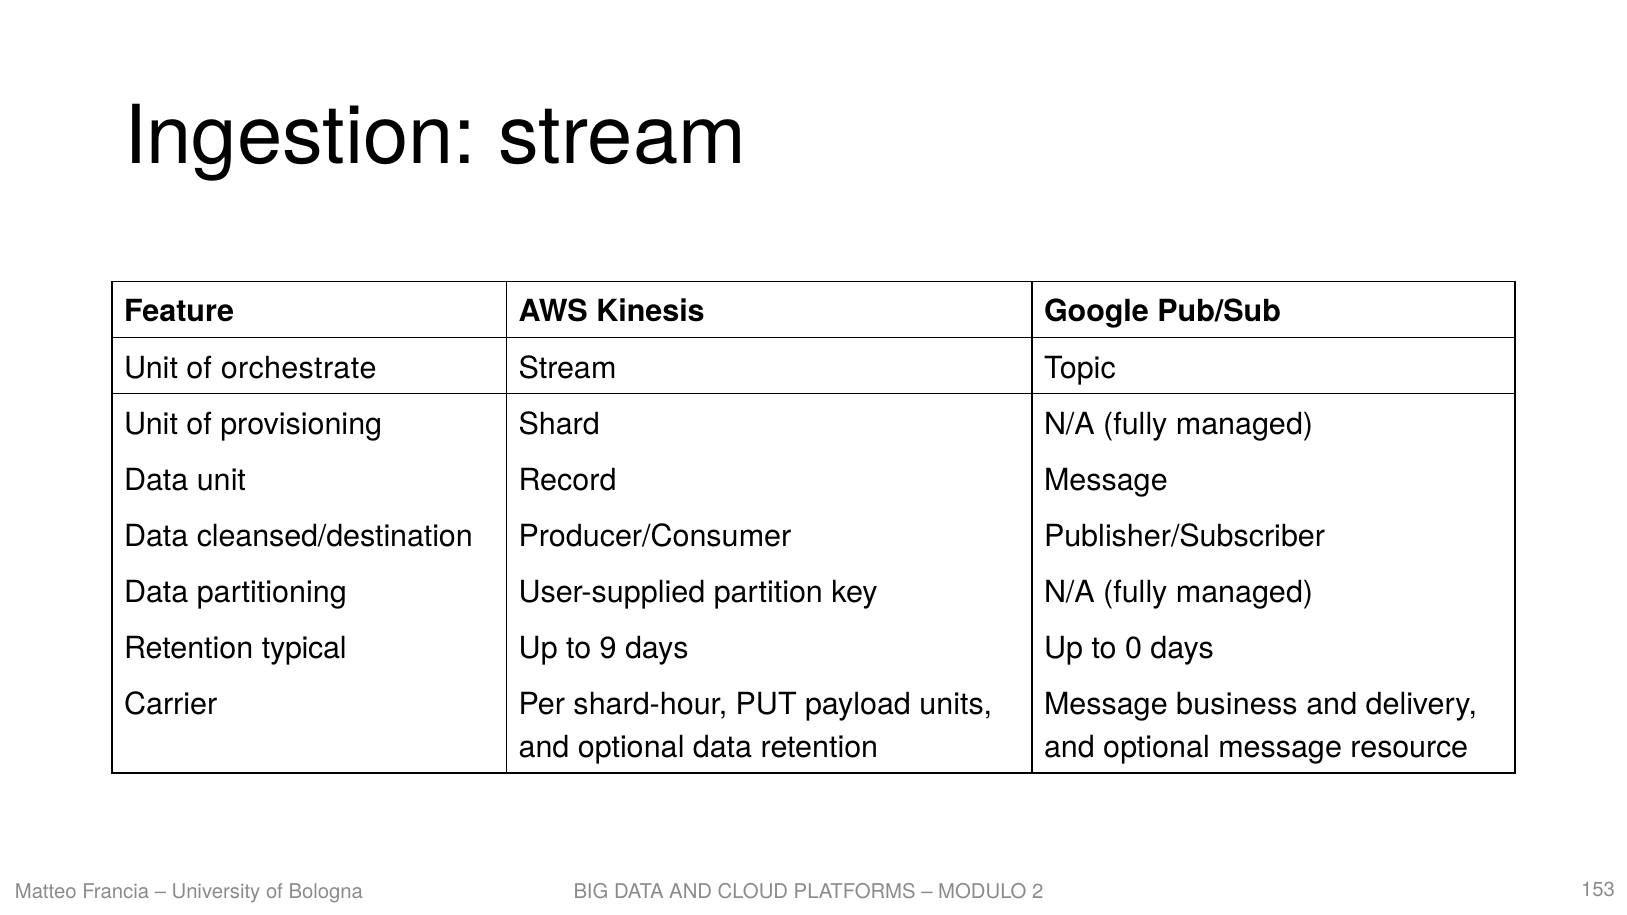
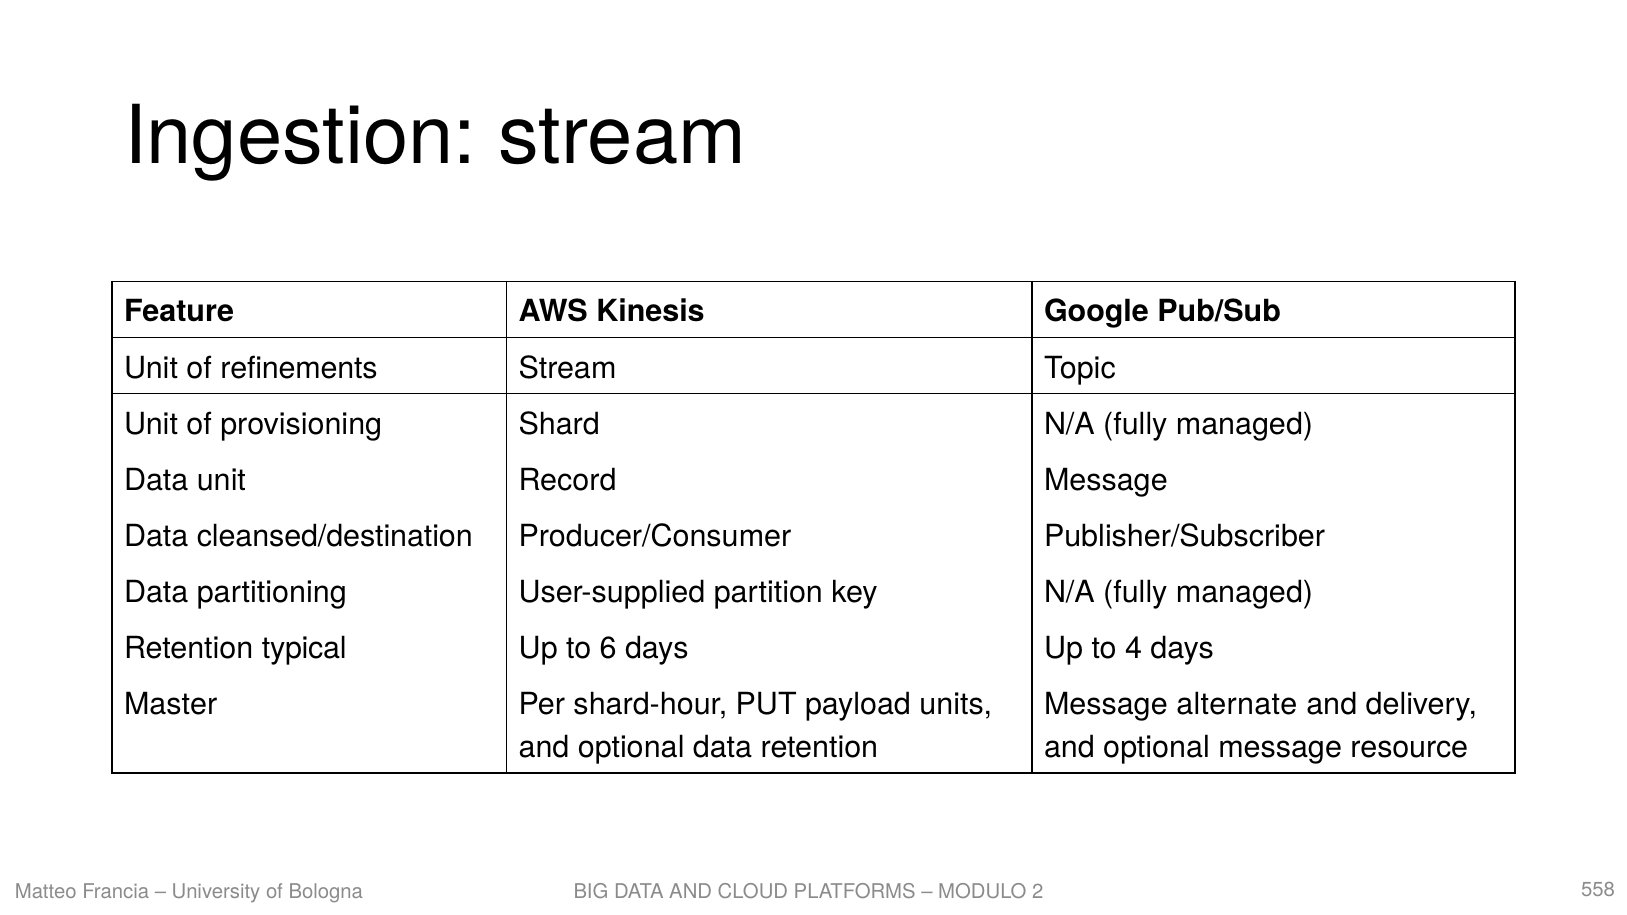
orchestrate: orchestrate -> refinements (299, 368)
9: 9 -> 6 (608, 648)
0: 0 -> 4 (1134, 648)
Carrier: Carrier -> Master (171, 704)
business: business -> alternate (1237, 704)
153: 153 -> 558 (1598, 890)
